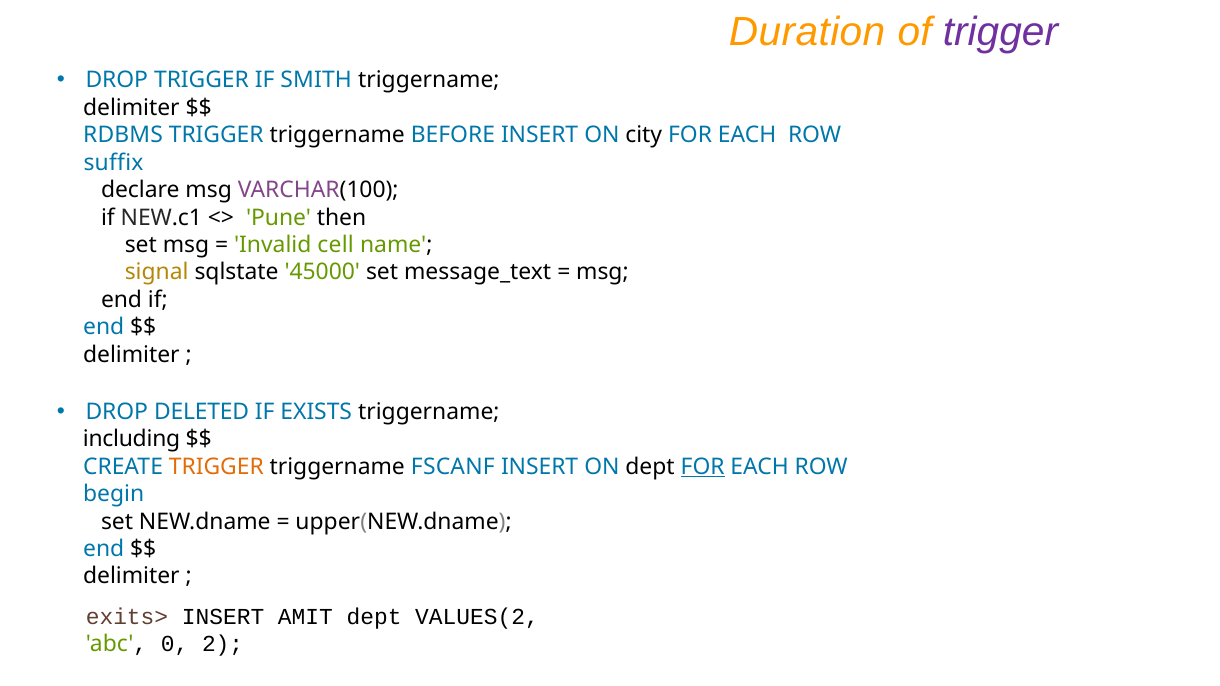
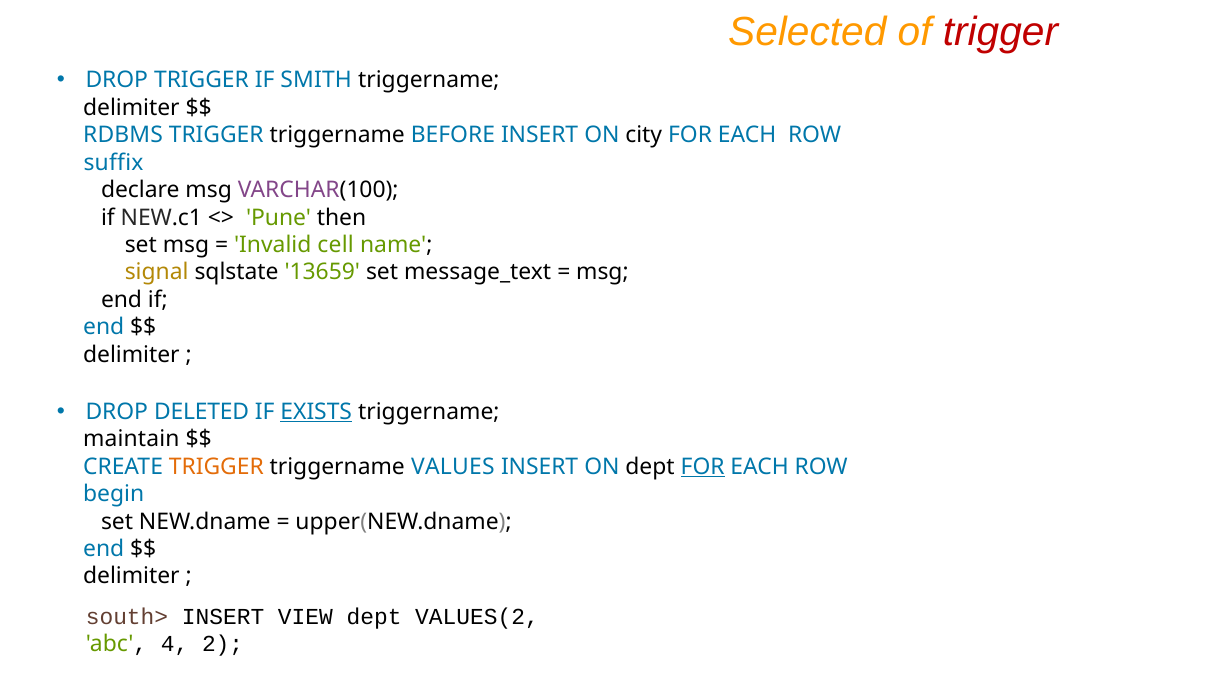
Duration: Duration -> Selected (807, 32)
trigger colour: purple -> red (1001, 32)
45000: 45000 -> 13659 (322, 273)
EXISTS underline: none -> present (316, 412)
including: including -> maintain (131, 439)
FSCANF: FSCANF -> VALUES (453, 467)
exits>: exits> -> south> (127, 617)
AMIT: AMIT -> VIEW (305, 617)
0: 0 -> 4 (175, 644)
